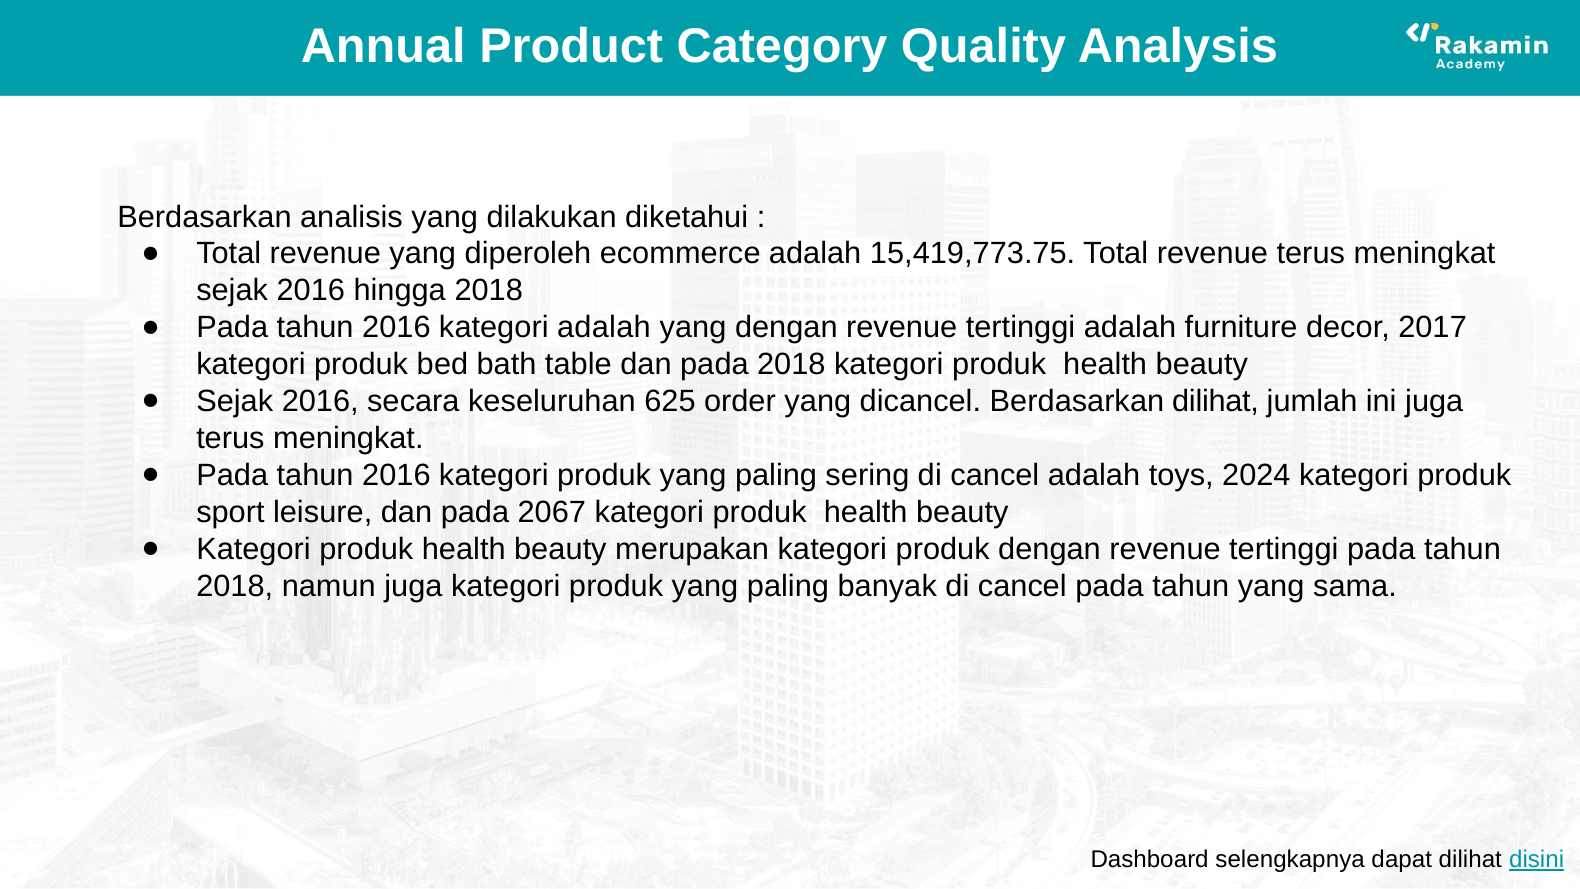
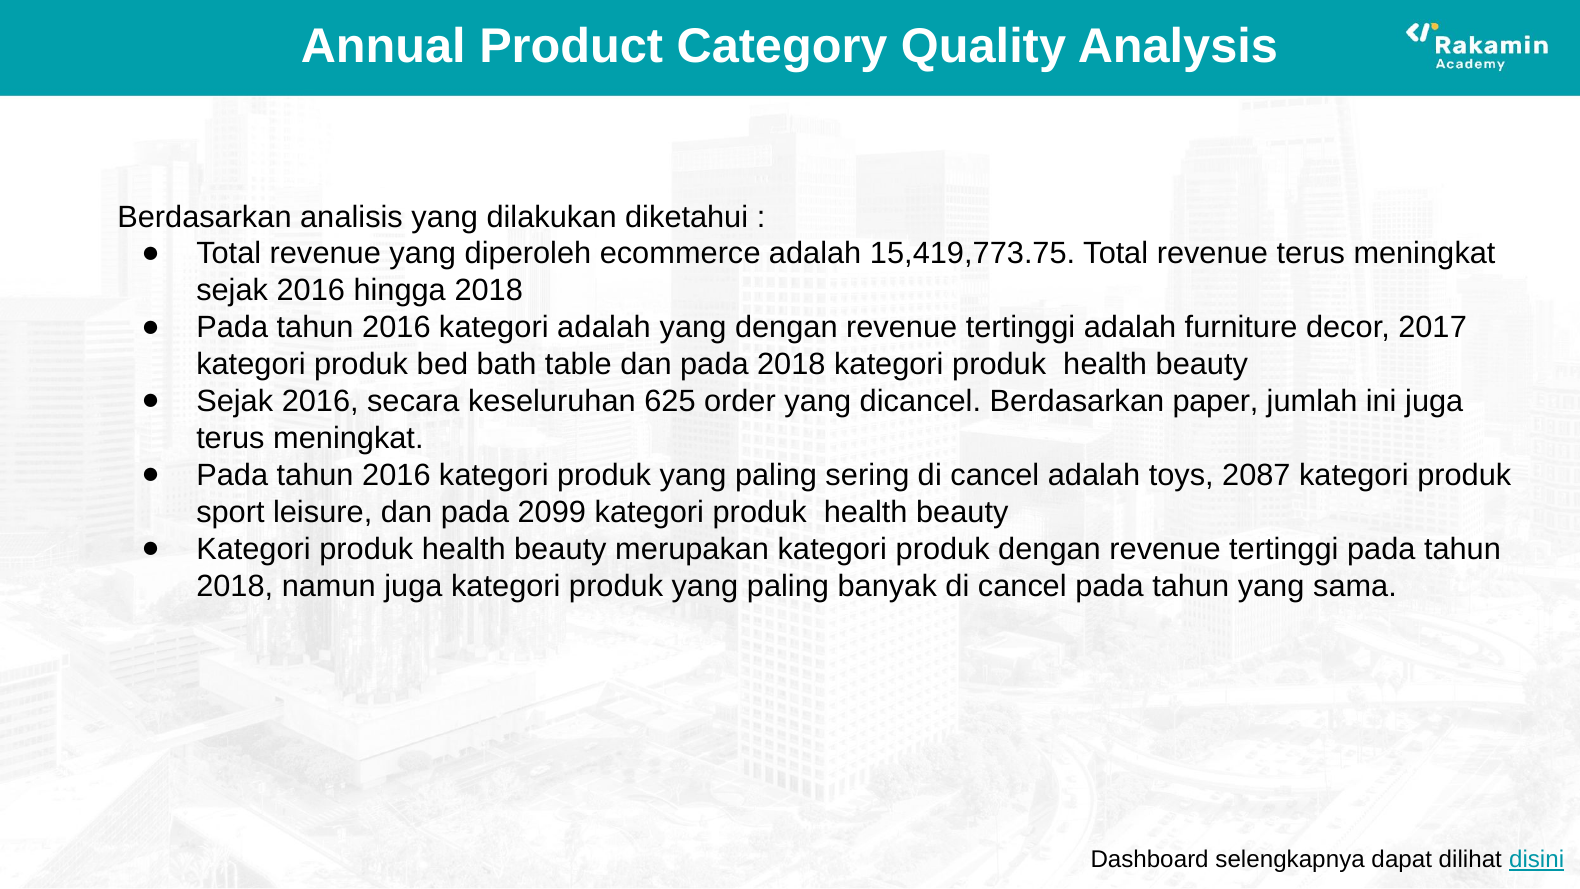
Berdasarkan dilihat: dilihat -> paper (1215, 401)
2024: 2024 -> 2087 (1256, 475)
2067: 2067 -> 2099 (552, 512)
